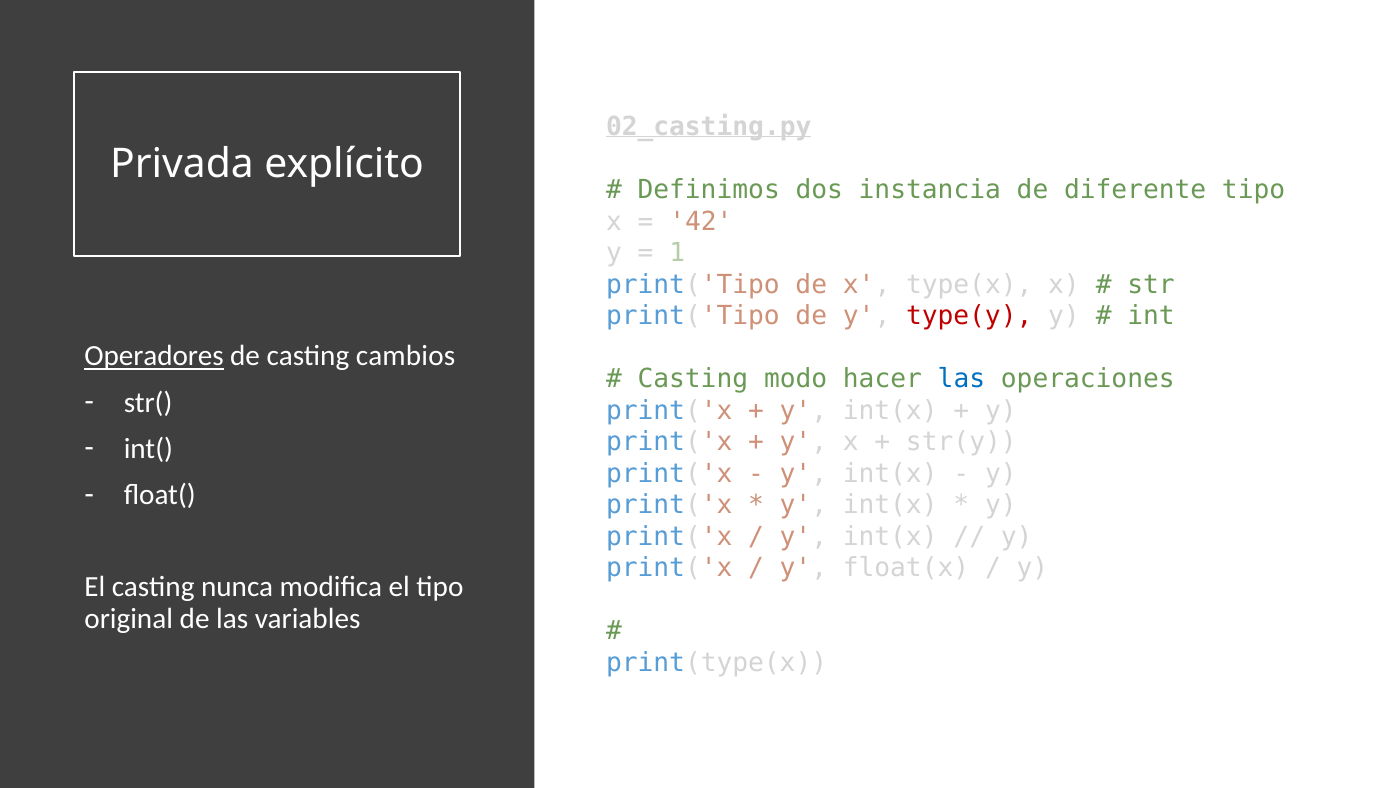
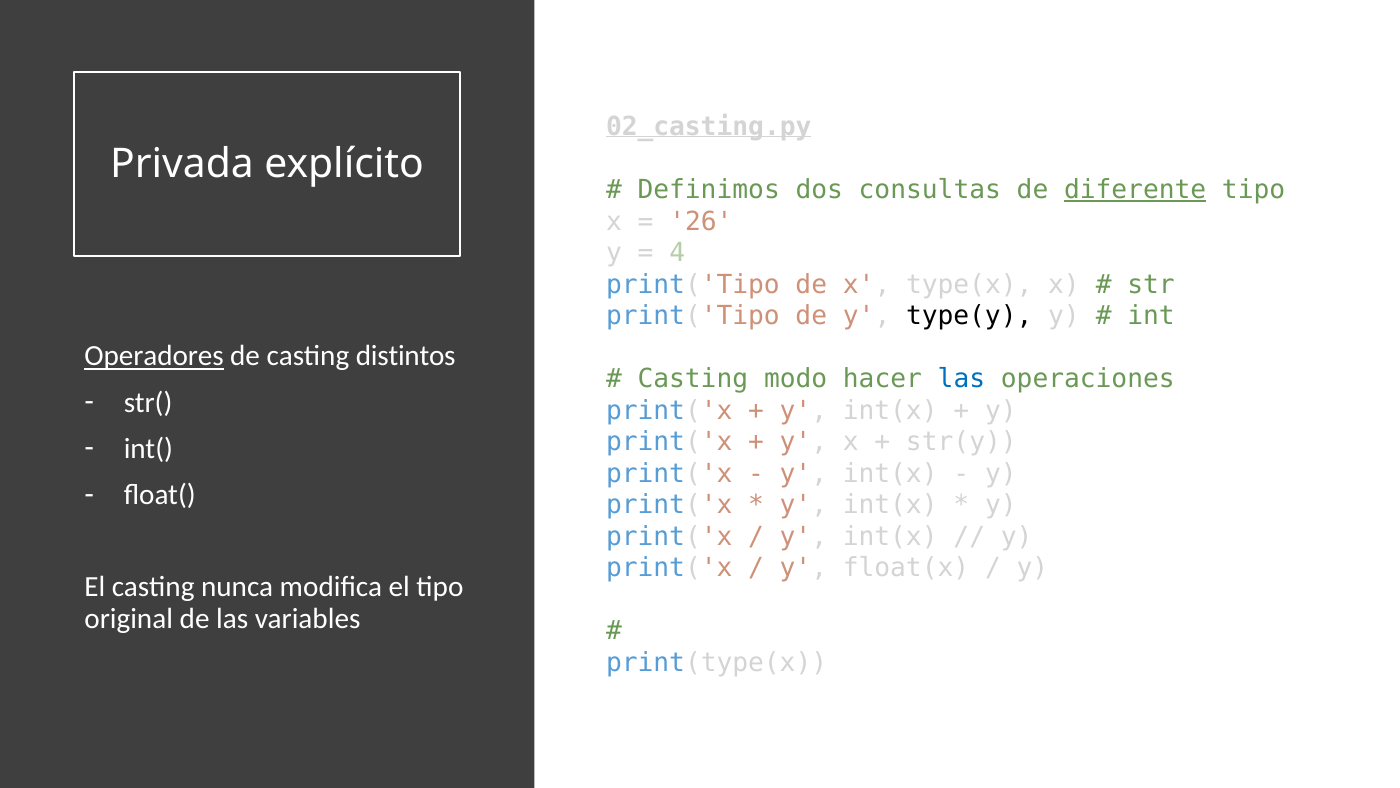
instancia: instancia -> consultas (930, 190)
diferente underline: none -> present (1135, 190)
42: 42 -> 26 (701, 221)
1: 1 -> 4 (677, 253)
type(y colour: red -> black (969, 316)
cambios: cambios -> distintos (406, 356)
